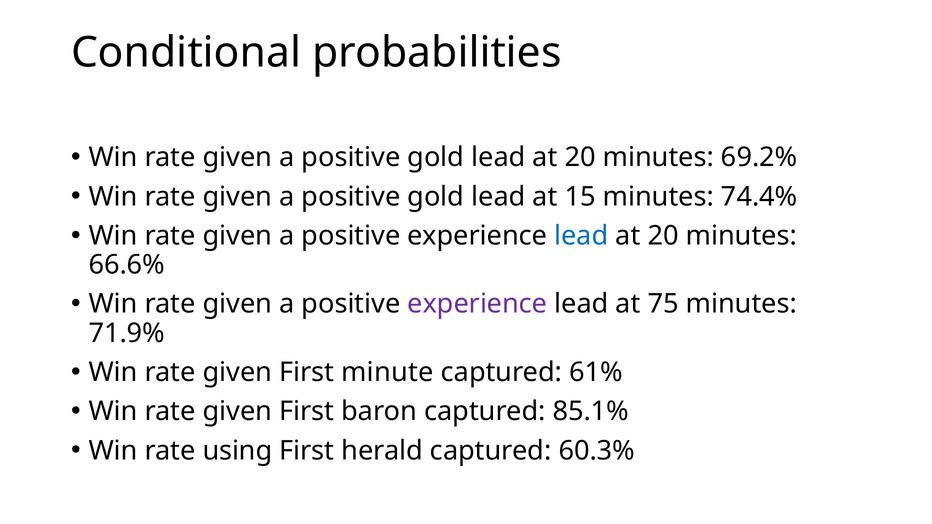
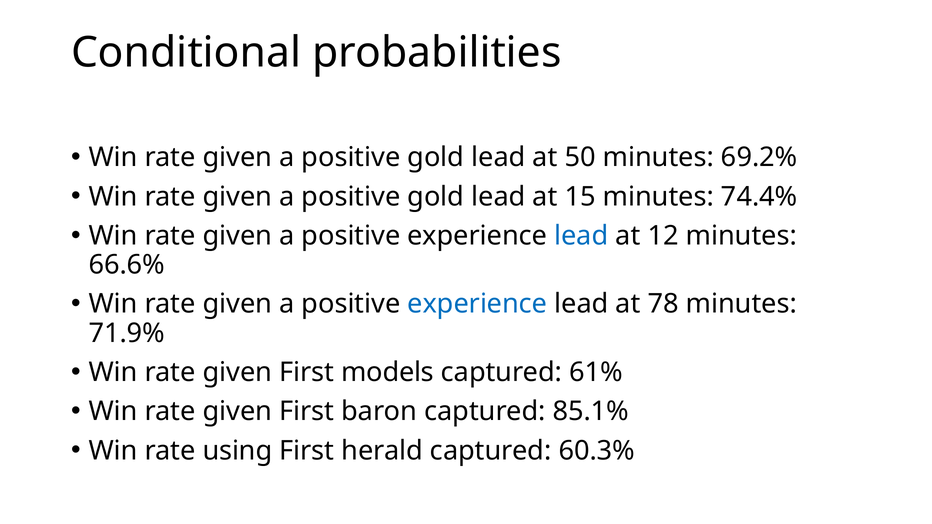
gold lead at 20: 20 -> 50 (580, 158)
20: 20 -> 12 (663, 236)
experience colour: purple -> blue (477, 304)
75: 75 -> 78 (663, 304)
minute: minute -> models (388, 373)
